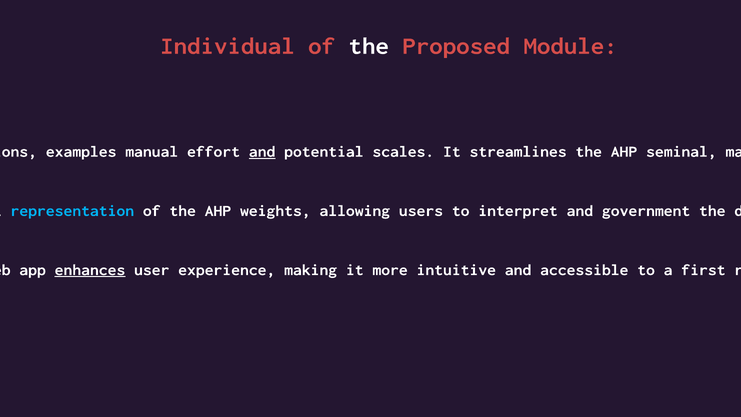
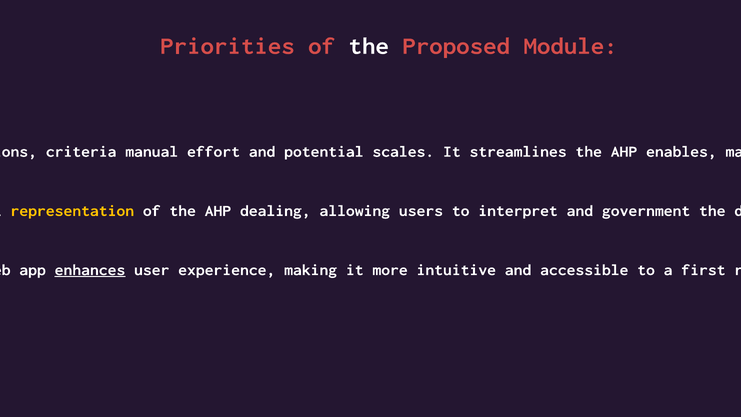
Individual: Individual -> Priorities (227, 46)
examples: examples -> criteria (81, 151)
and underline: present -> none (262, 151)
AHP seminal: seminal -> enables (681, 151)
representation colour: light blue -> yellow (72, 211)
weights: weights -> dealing (275, 211)
